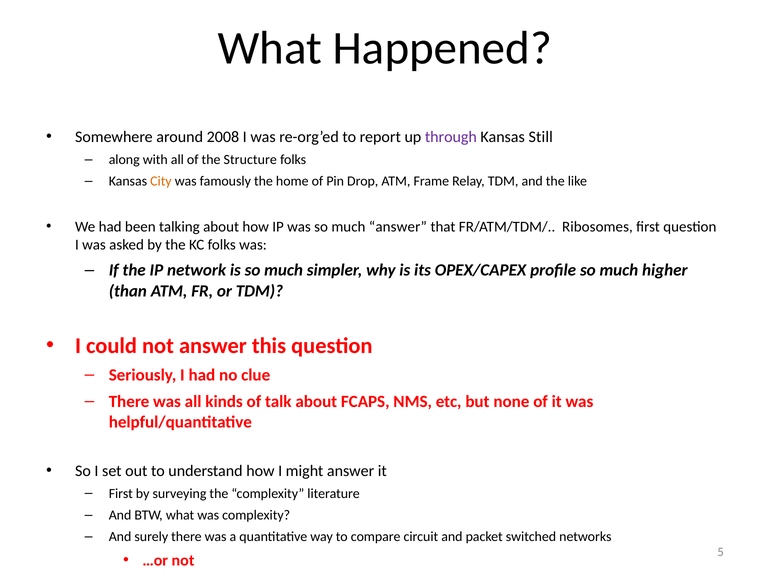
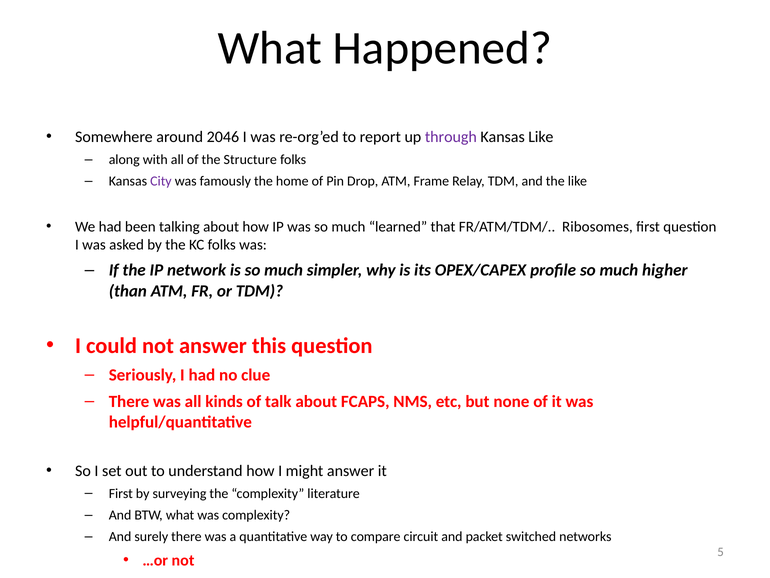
2008: 2008 -> 2046 (223, 137)
Kansas Still: Still -> Like (541, 137)
City colour: orange -> purple (161, 181)
much answer: answer -> learned (398, 227)
